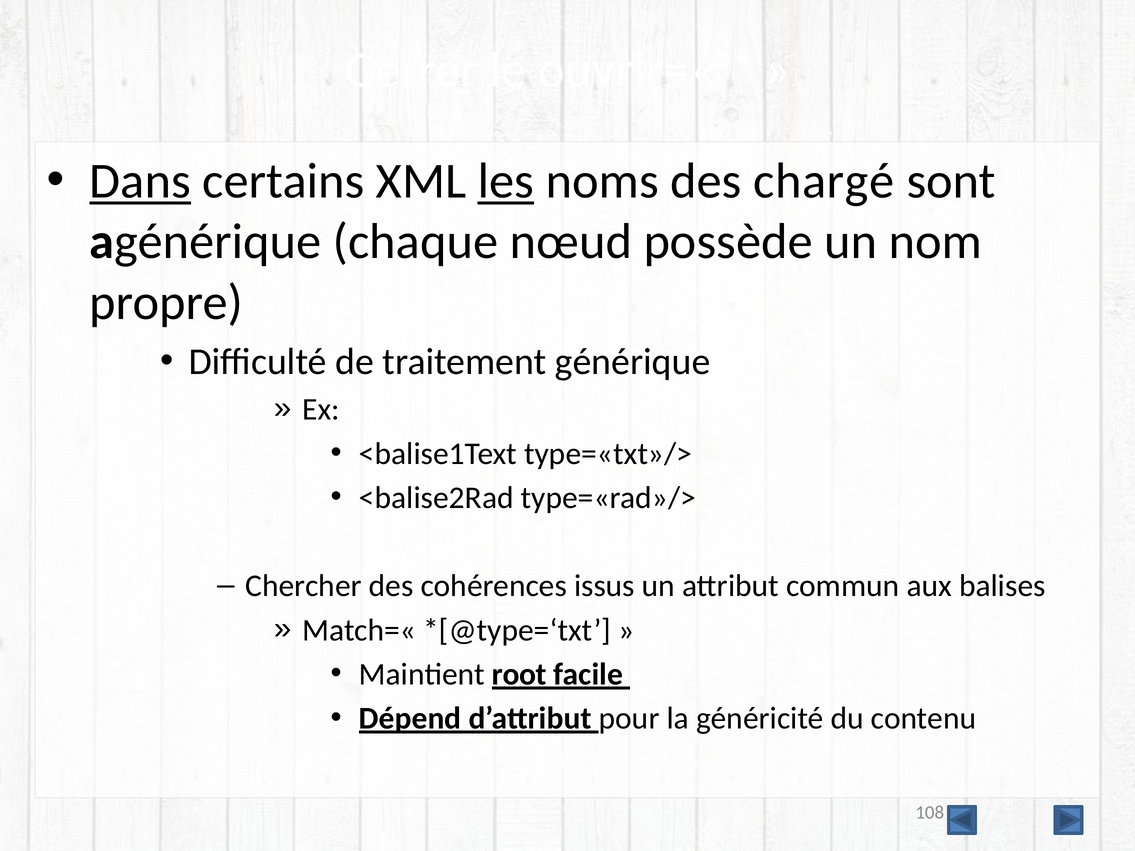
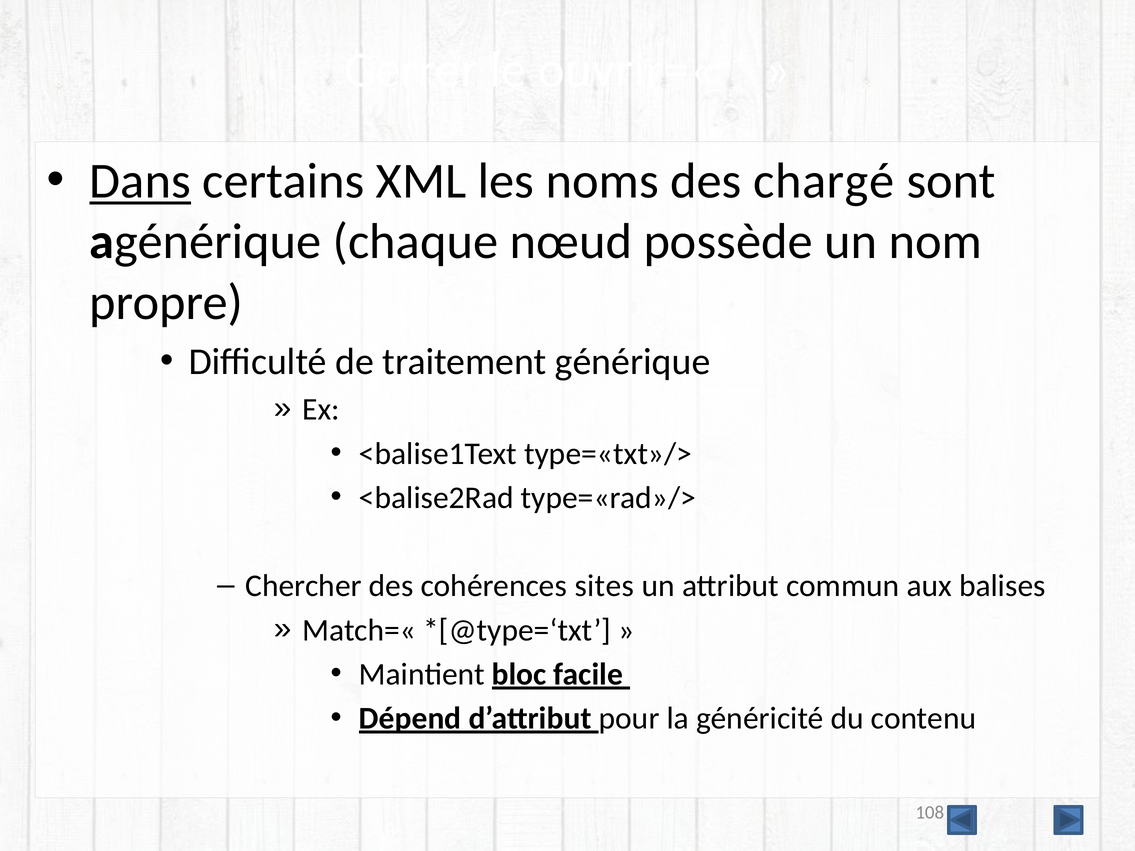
les underline: present -> none (506, 181)
issus: issus -> sites (604, 586)
root: root -> bloc (519, 674)
